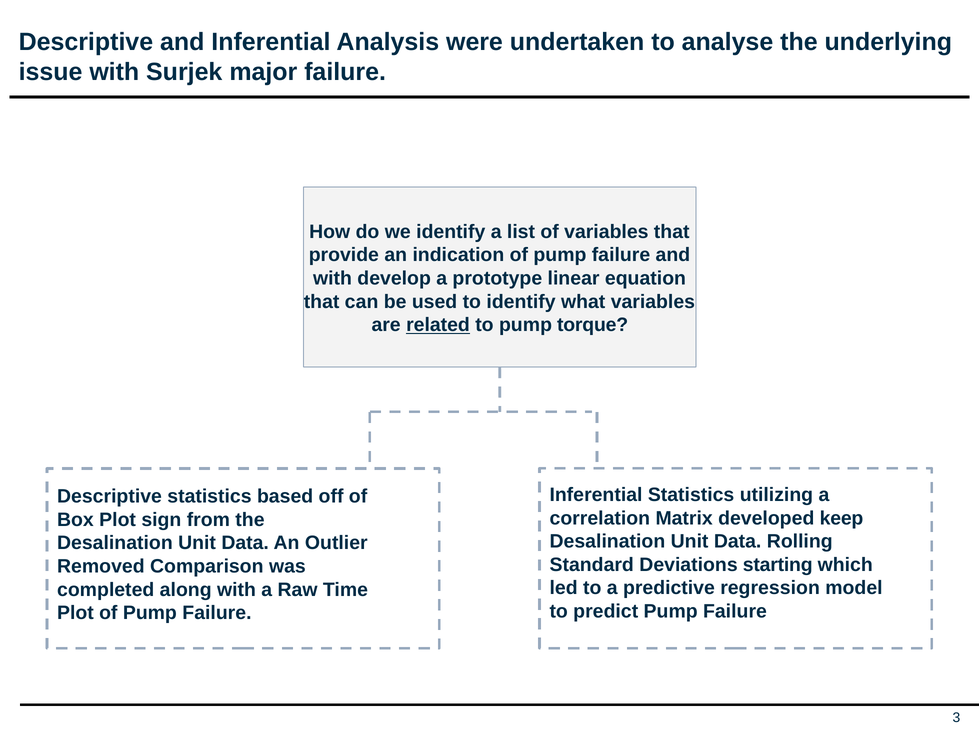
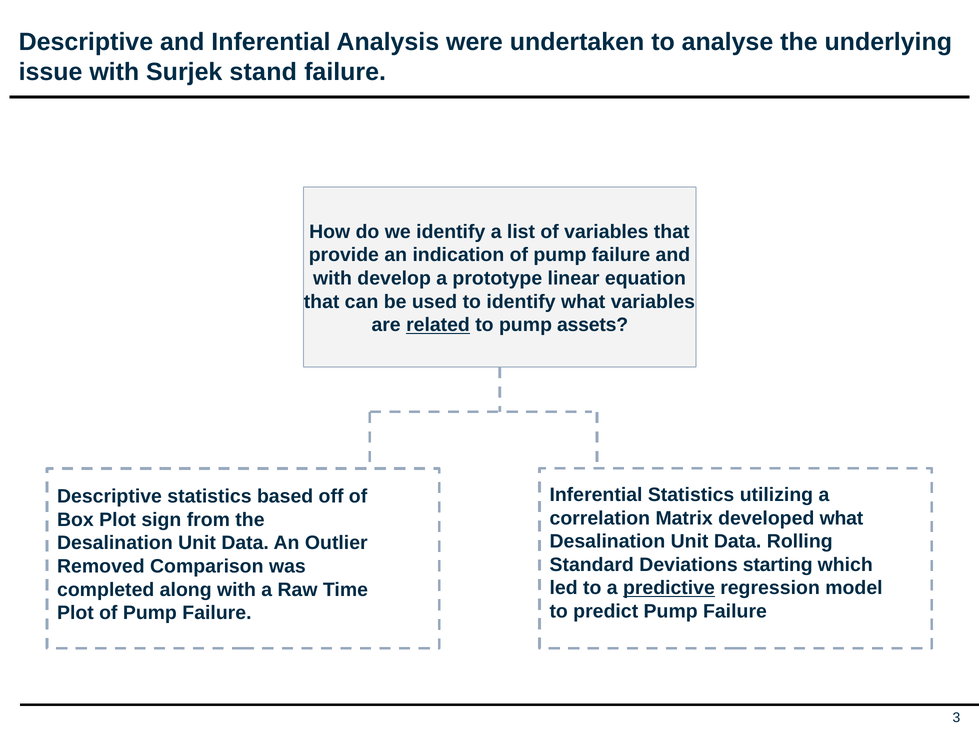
major: major -> stand (263, 72)
torque: torque -> assets (593, 325)
developed keep: keep -> what (841, 518)
predictive underline: none -> present (669, 588)
